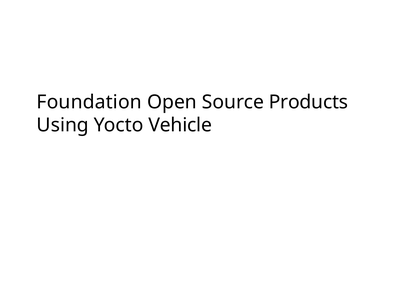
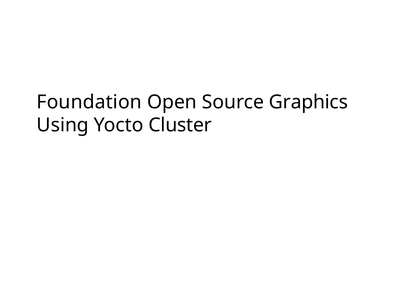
Products: Products -> Graphics (308, 102)
Vehicle: Vehicle -> Cluster (180, 125)
